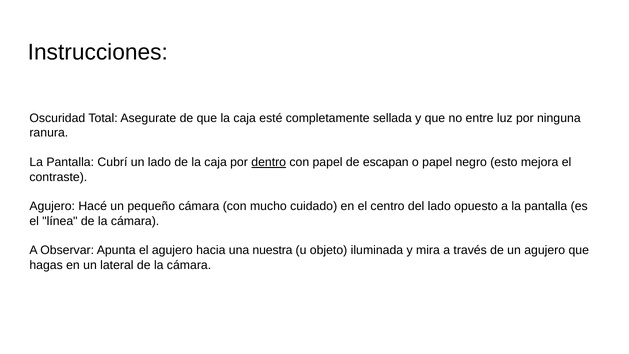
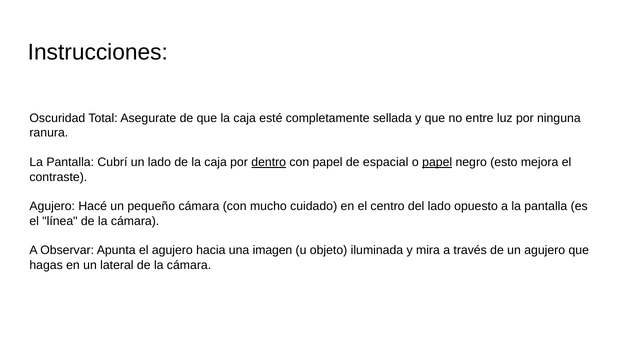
escapan: escapan -> espacial (386, 162)
papel underline: none -> present (437, 162)
nuestra: nuestra -> imagen (273, 250)
